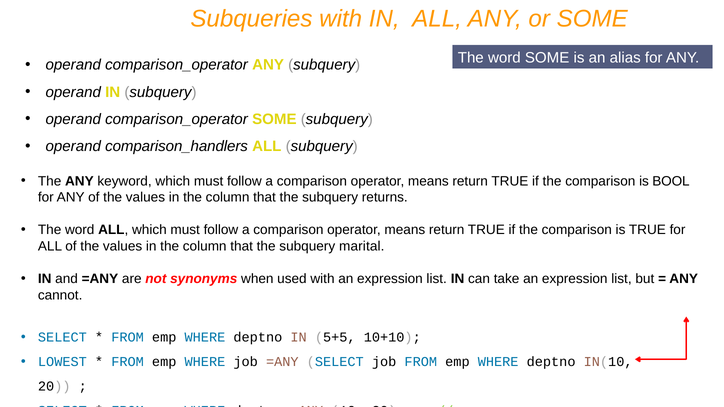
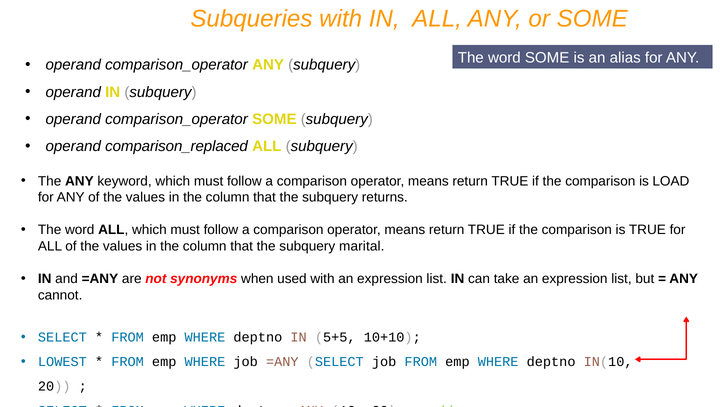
comparison_handlers: comparison_handlers -> comparison_replaced (177, 146)
BOOL: BOOL -> LOAD (671, 181)
